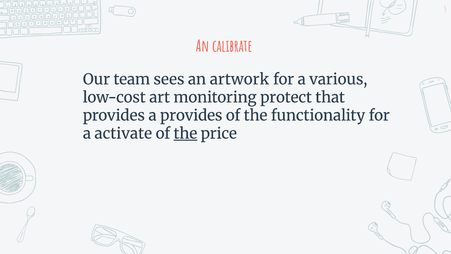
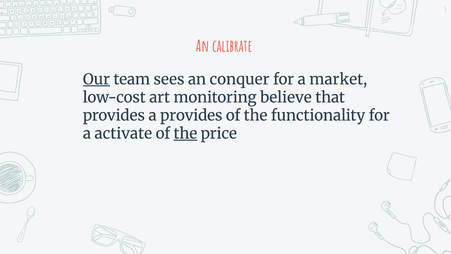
Our underline: none -> present (96, 79)
artwork: artwork -> conquer (240, 79)
various: various -> market (338, 79)
protect: protect -> believe (286, 97)
